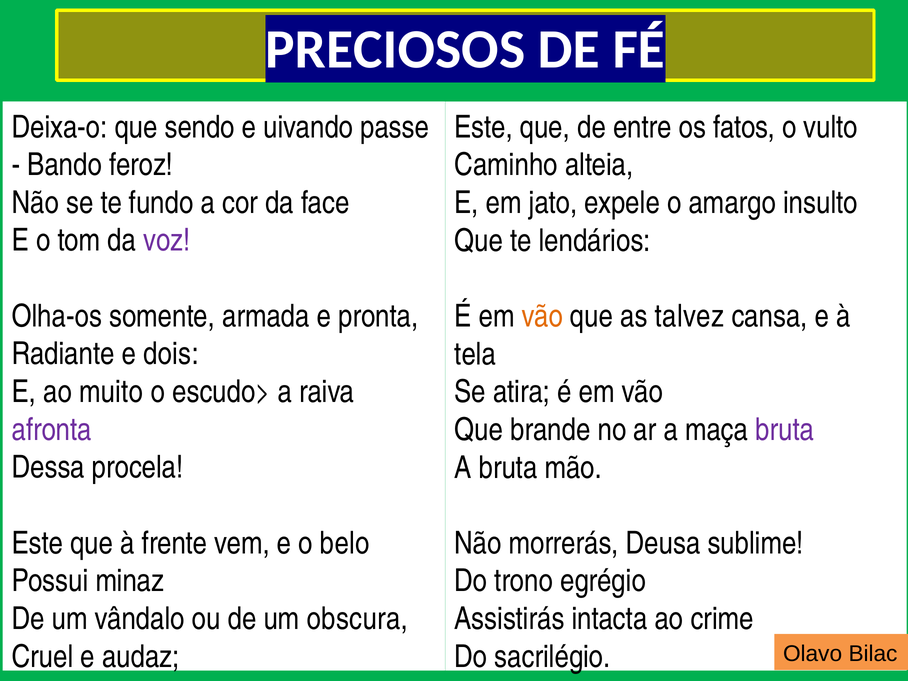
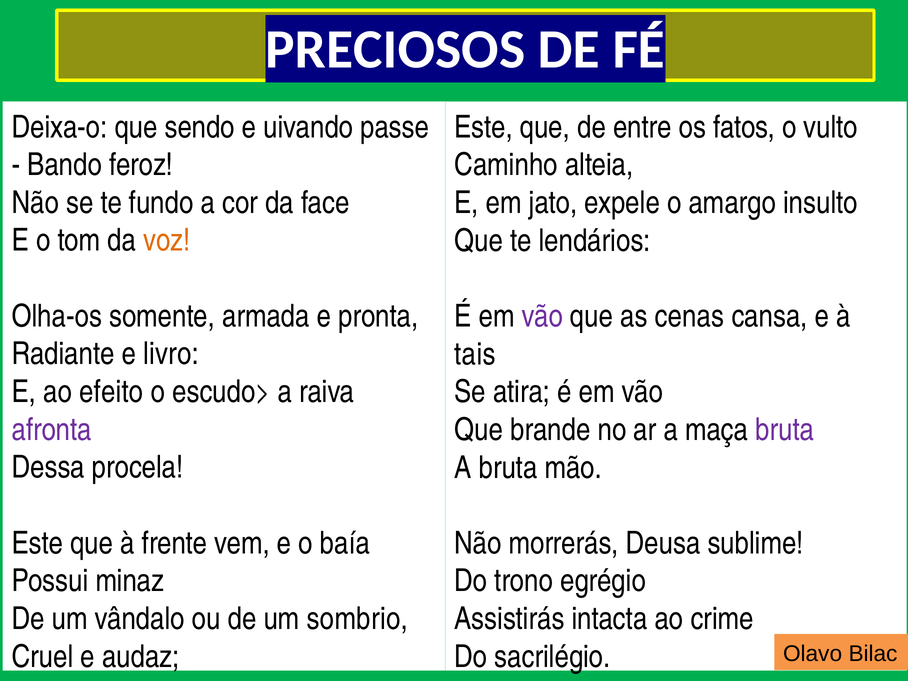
voz colour: purple -> orange (167, 241)
vão colour: orange -> purple (542, 316)
talvez: talvez -> cenas (689, 316)
dois: dois -> livro (171, 354)
tela: tela -> tais (475, 354)
muito: muito -> efeito (111, 392)
belo: belo -> baía (345, 543)
obscura: obscura -> sombrio (357, 619)
